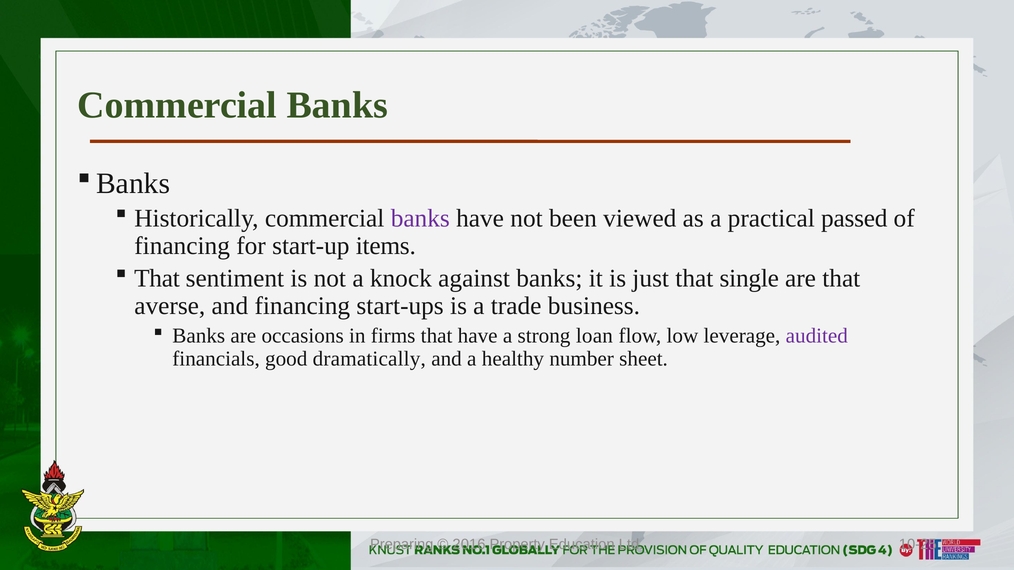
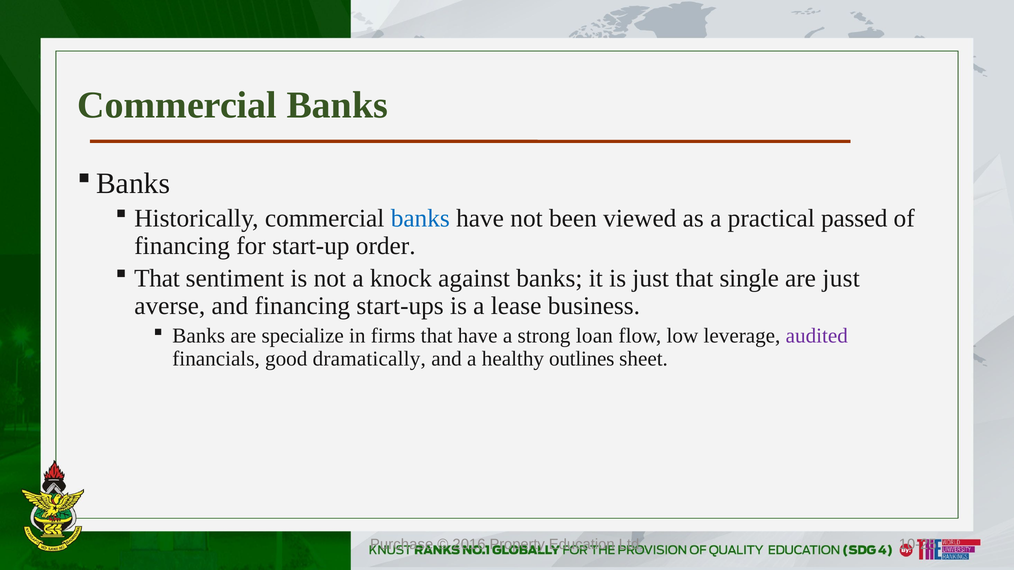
banks colour: purple -> blue (420, 218)
items: items -> order (386, 246)
are that: that -> just (841, 278)
trade: trade -> lease (516, 306)
occasions: occasions -> specialize (303, 336)
number: number -> outlines (582, 359)
Preparing: Preparing -> Purchase (402, 545)
